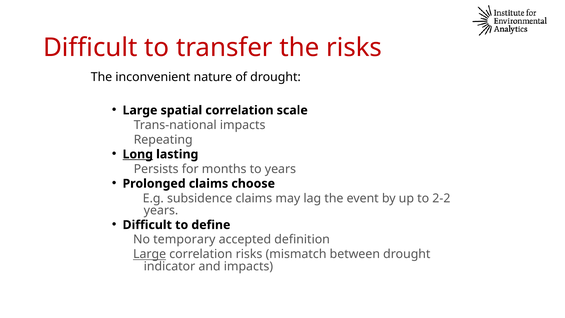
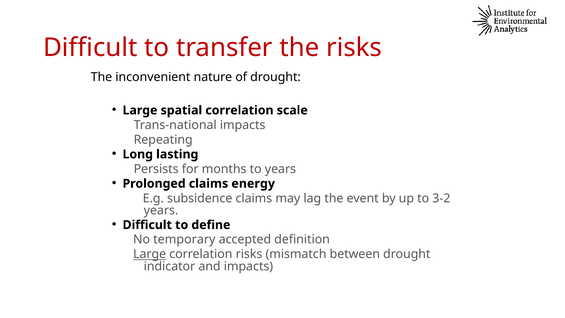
Long underline: present -> none (138, 154)
choose: choose -> energy (253, 183)
2-2: 2-2 -> 3-2 (441, 198)
